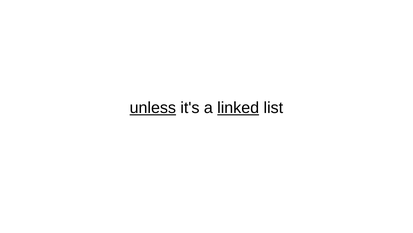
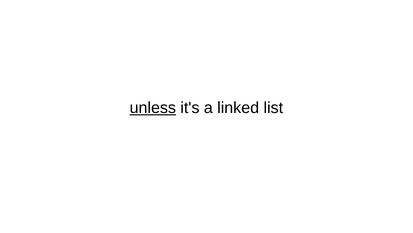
linked underline: present -> none (238, 108)
